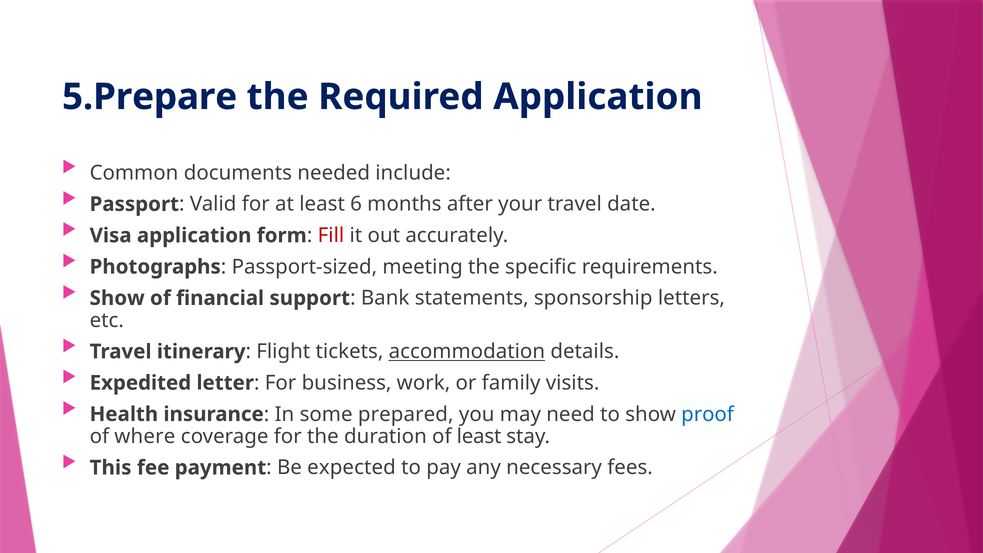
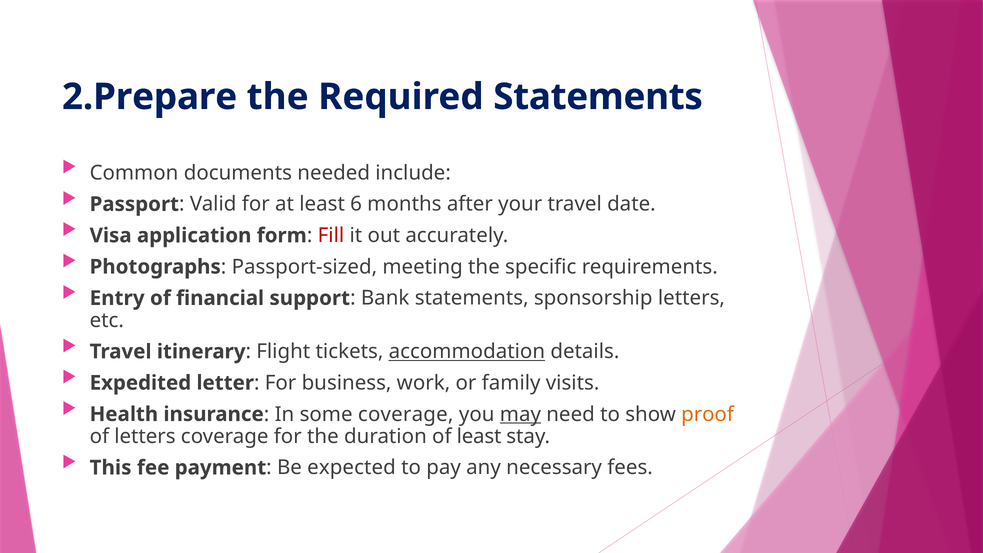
5.Prepare: 5.Prepare -> 2.Prepare (150, 97)
Required Application: Application -> Statements (598, 97)
Show: Show -> Entry (117, 298)
some prepared: prepared -> coverage (406, 414)
may underline: none -> present (520, 414)
proof colour: blue -> orange (708, 414)
of where: where -> letters (145, 436)
